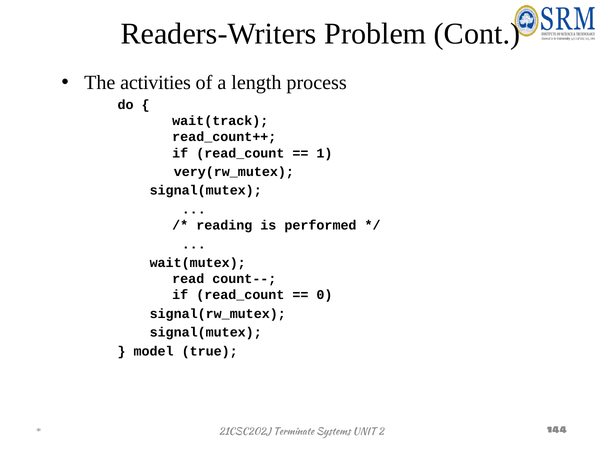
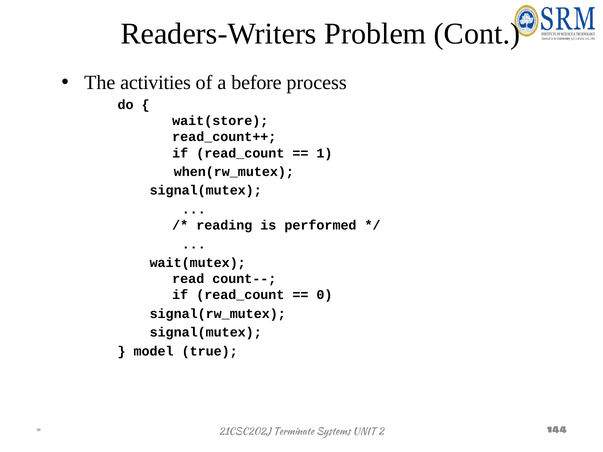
length: length -> before (256, 83)
wait(track: wait(track -> wait(store (220, 121)
very(rw_mutex: very(rw_mutex -> when(rw_mutex (234, 172)
